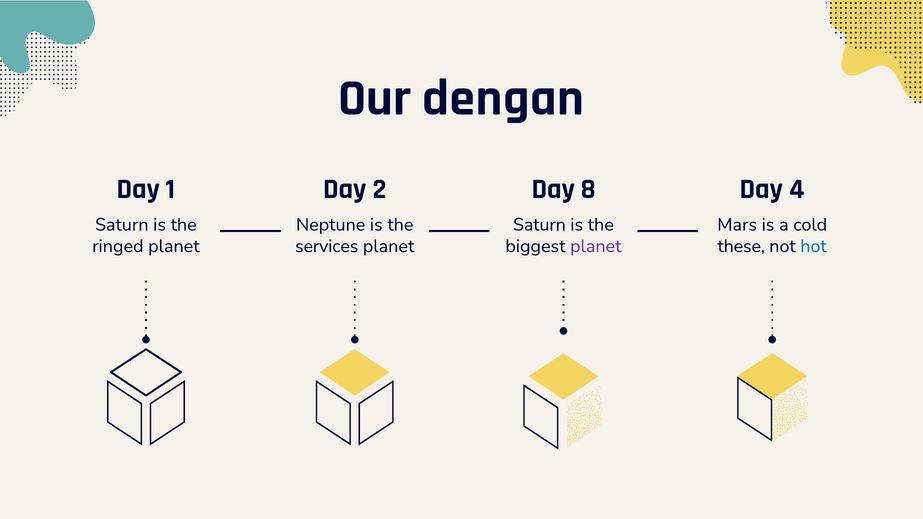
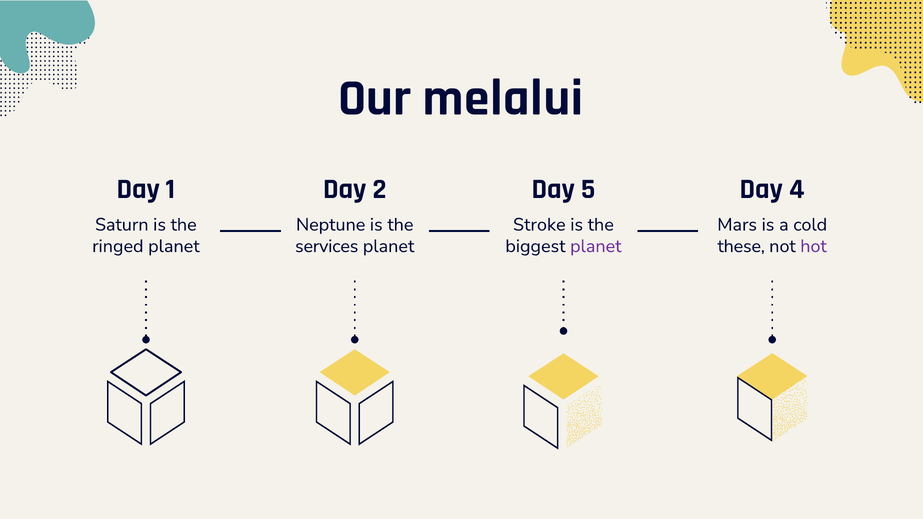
dengan: dengan -> melalui (503, 98)
8: 8 -> 5 (588, 189)
Saturn: Saturn -> Stroke (539, 225)
hot colour: blue -> purple (814, 246)
